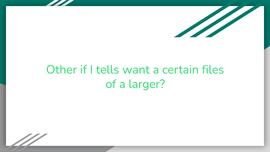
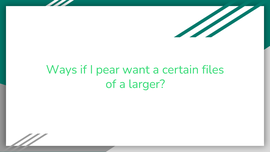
Other: Other -> Ways (62, 70)
tells: tells -> pear (108, 70)
